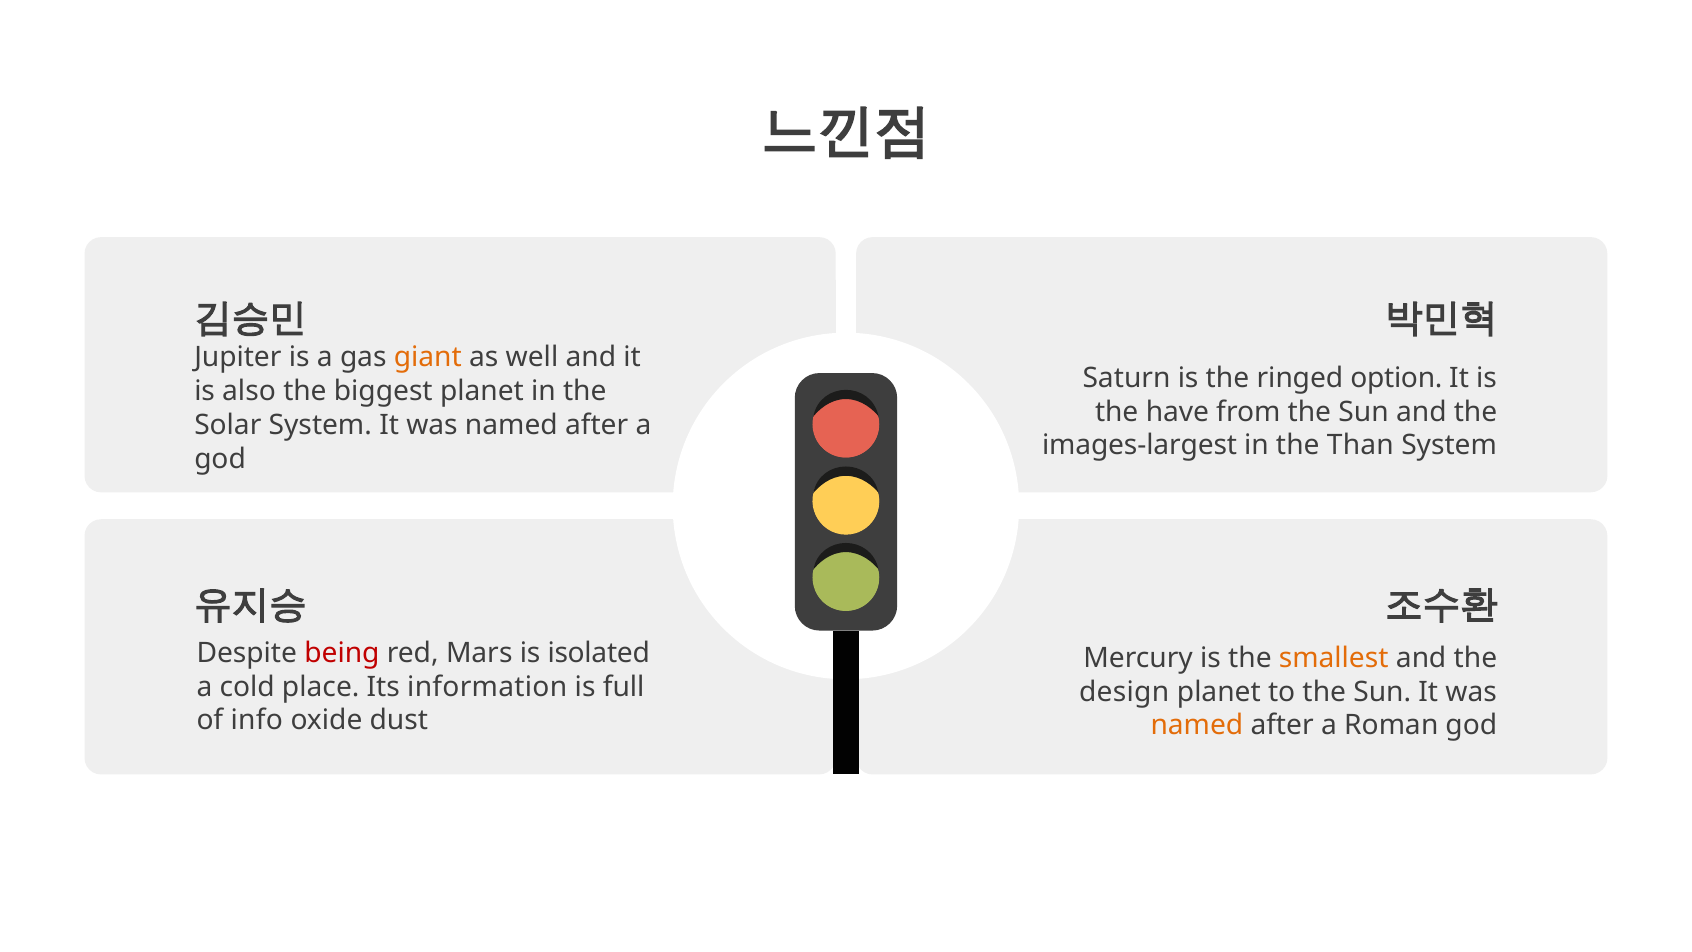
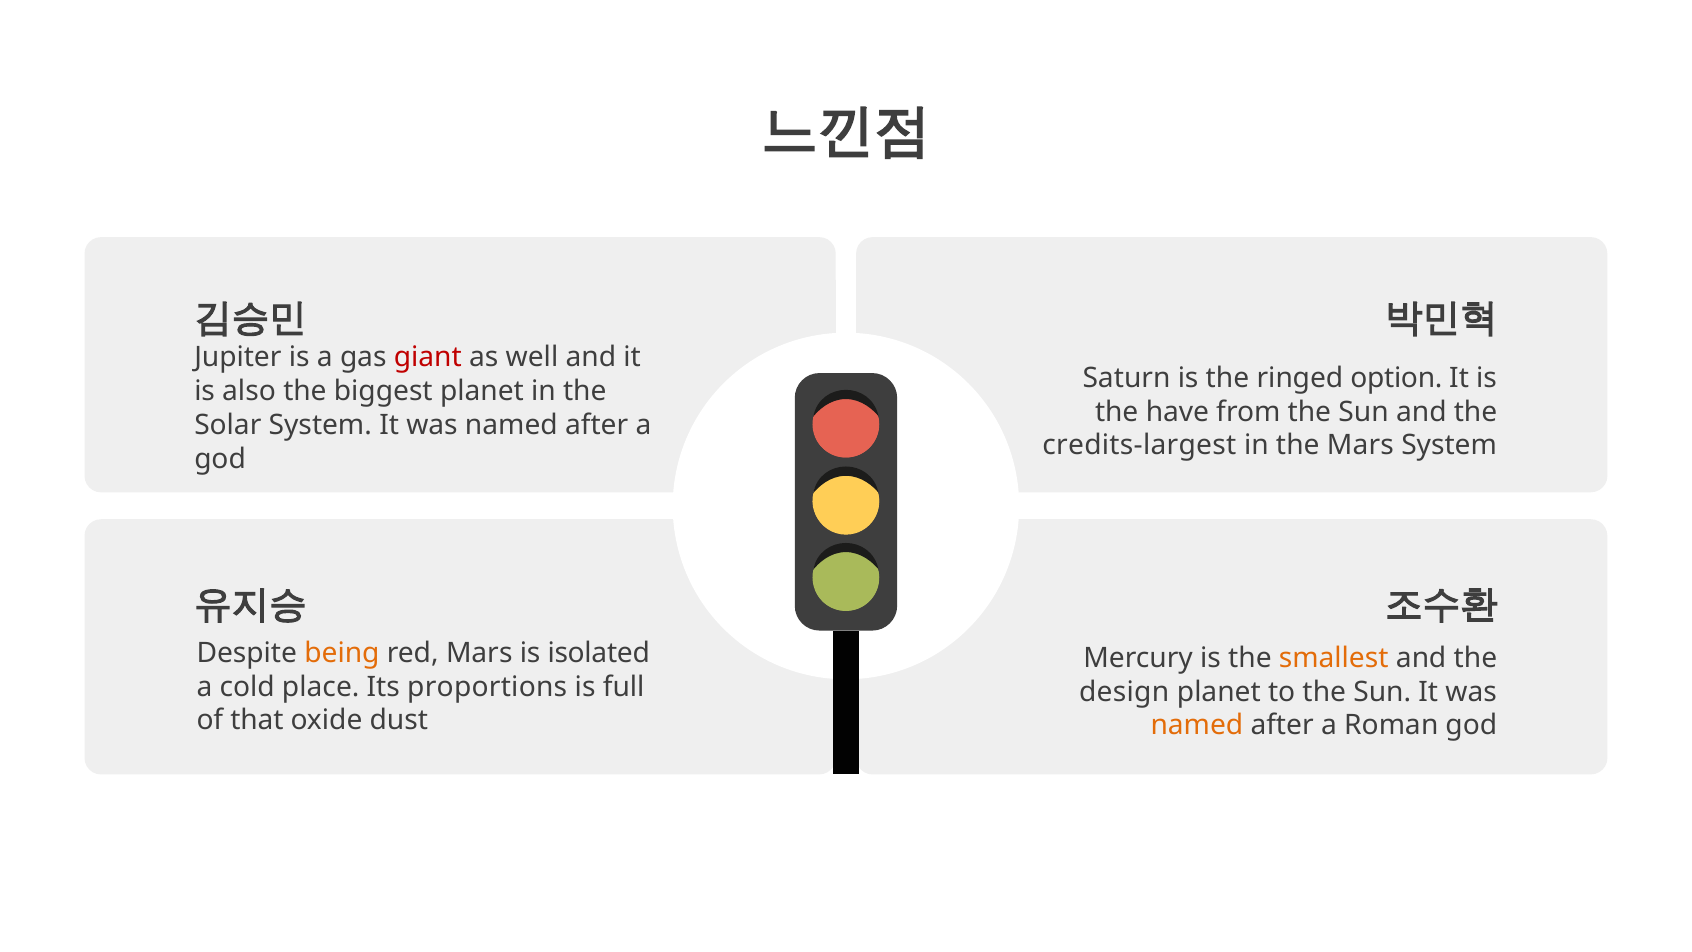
giant colour: orange -> red (428, 357)
images-largest: images-largest -> credits-largest (1139, 446)
the Than: Than -> Mars (1360, 446)
being colour: red -> orange (342, 653)
information: information -> proportions (487, 687)
info: info -> that (257, 720)
